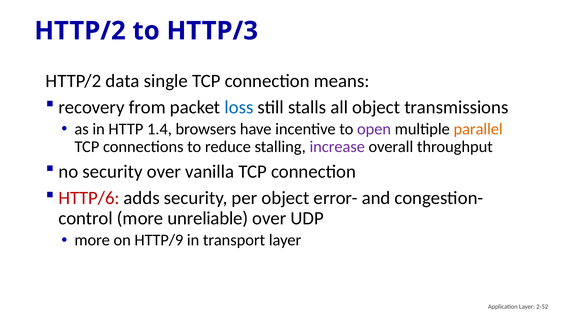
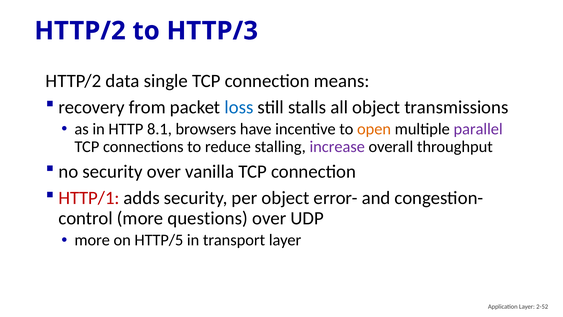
1.4: 1.4 -> 8.1 (159, 129)
open colour: purple -> orange (374, 129)
parallel colour: orange -> purple (478, 129)
HTTP/6: HTTP/6 -> HTTP/1 (89, 198)
unreliable: unreliable -> questions (208, 218)
HTTP/9: HTTP/9 -> HTTP/5 (159, 240)
